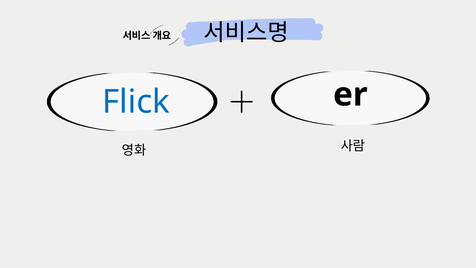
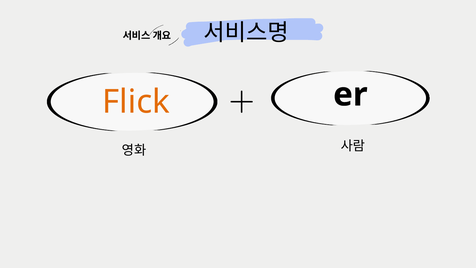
Flick colour: blue -> orange (136, 102)
